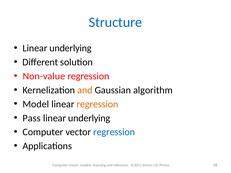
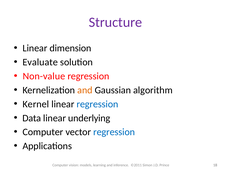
Structure colour: blue -> purple (115, 22)
underlying: underlying -> dimension (70, 48)
Different: Different -> Evaluate (40, 62)
Model: Model -> Kernel (36, 104)
regression colour: orange -> blue (97, 104)
Pass: Pass -> Data (32, 118)
